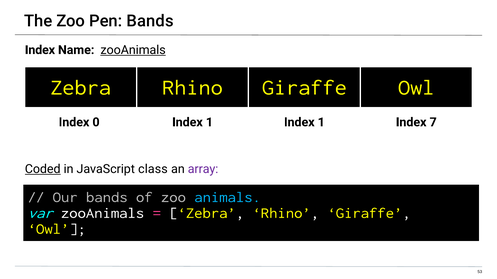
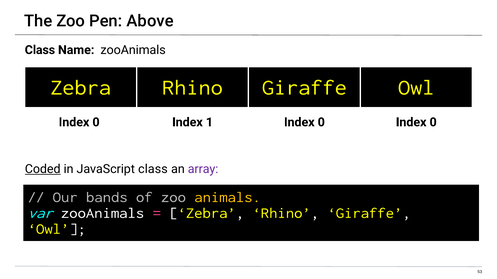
Pen Bands: Bands -> Above (150, 21)
Index: Index -> Class (40, 50)
zooAnimals underline: present -> none (133, 50)
1: 1 -> 0 (321, 122)
7: 7 -> 0 (433, 122)
animals colour: light blue -> yellow (228, 197)
